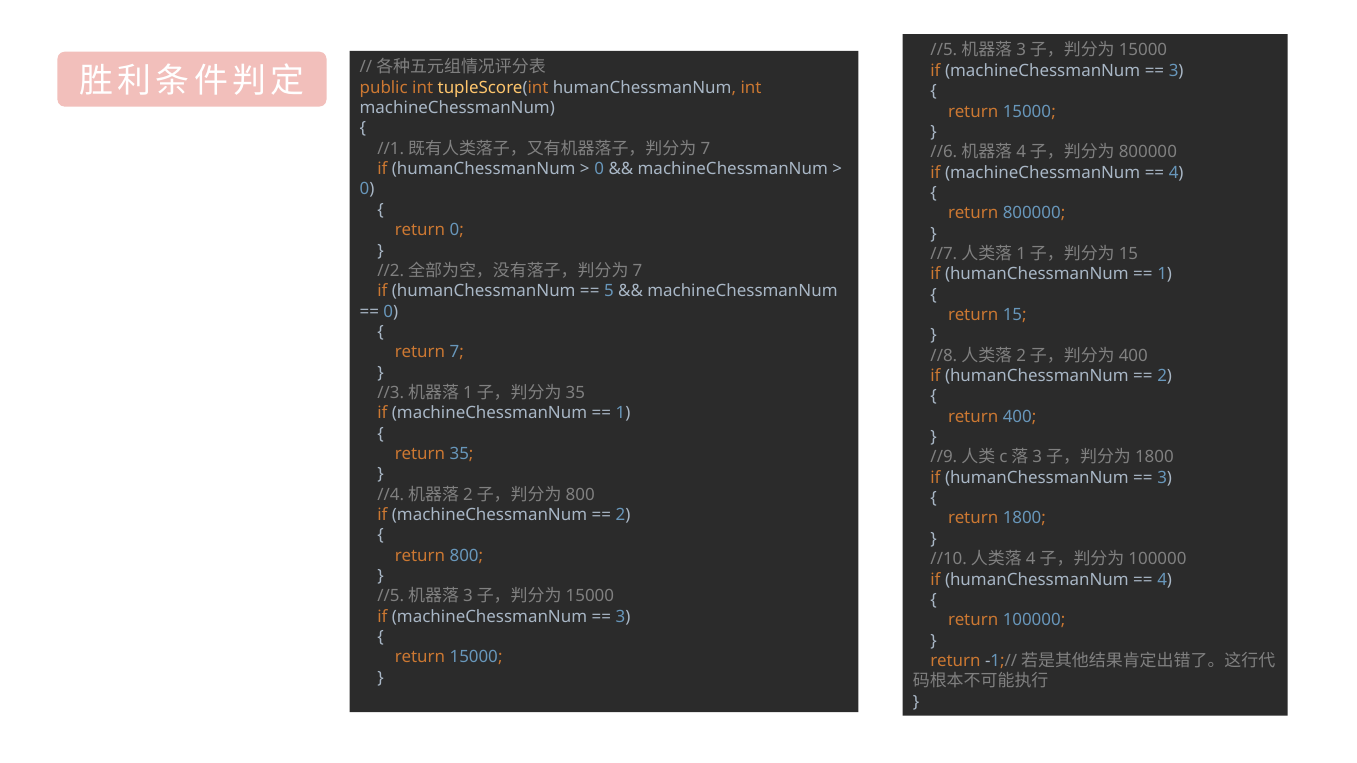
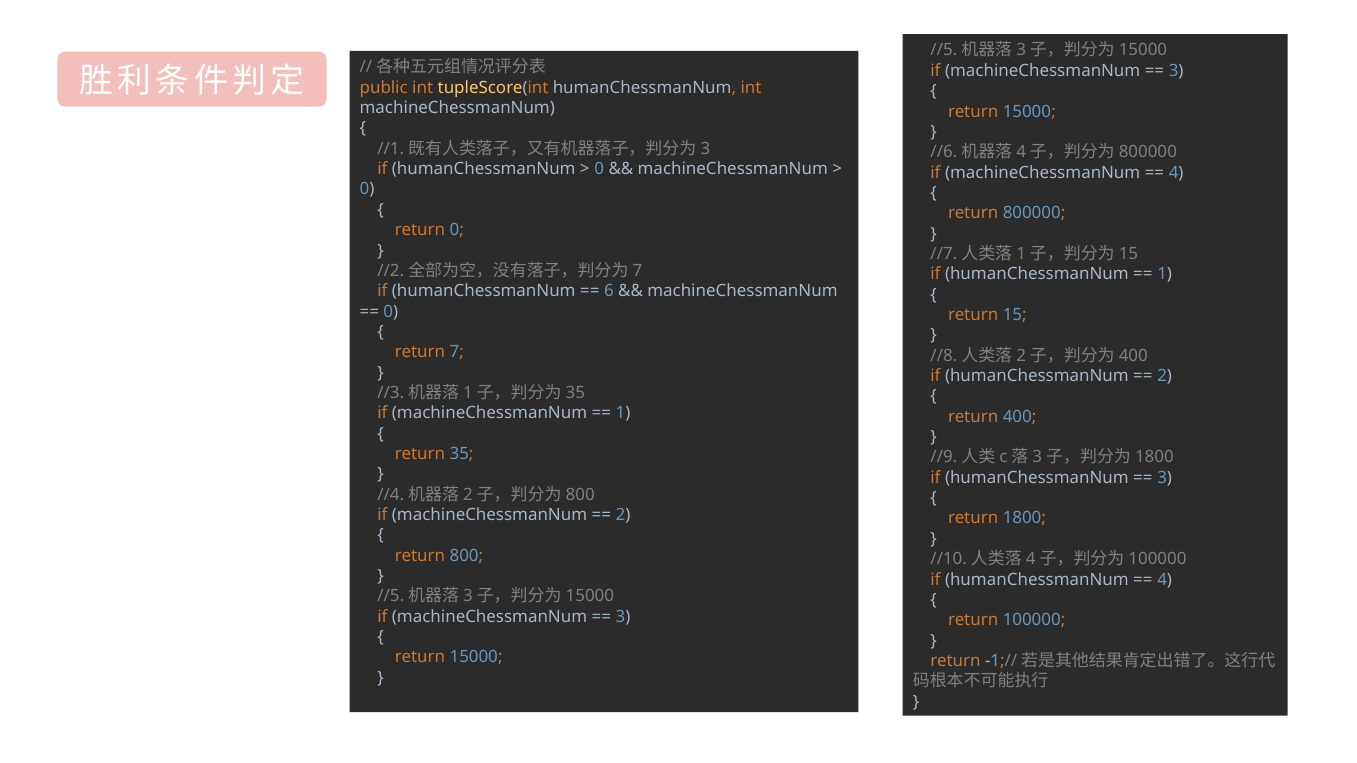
7: 7 -> 3 (705, 149)
5: 5 -> 6 (609, 291)
